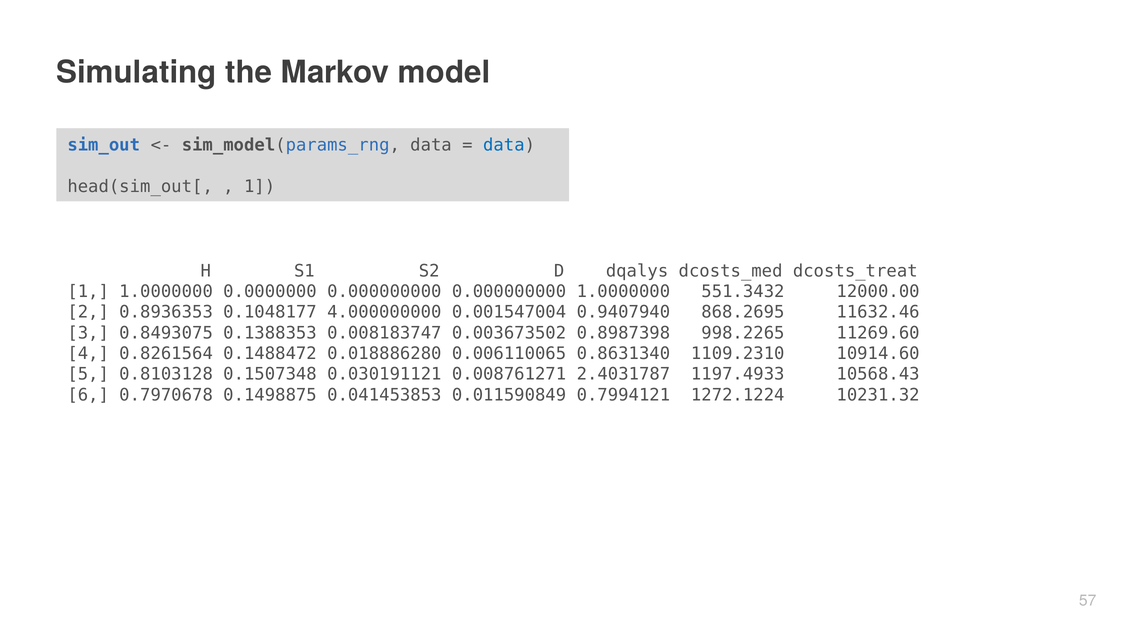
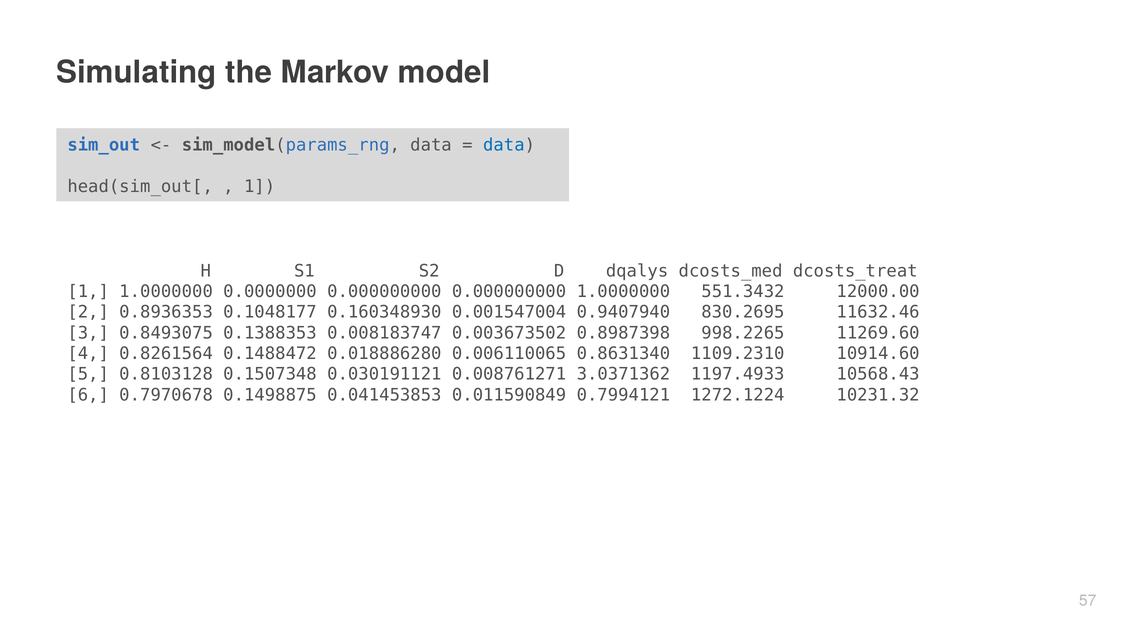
4.000000000: 4.000000000 -> 0.160348930 (384, 312)
868.2695: 868.2695 -> 830.2695 (743, 312)
2.4031787: 2.4031787 -> 3.0371362 (623, 374)
